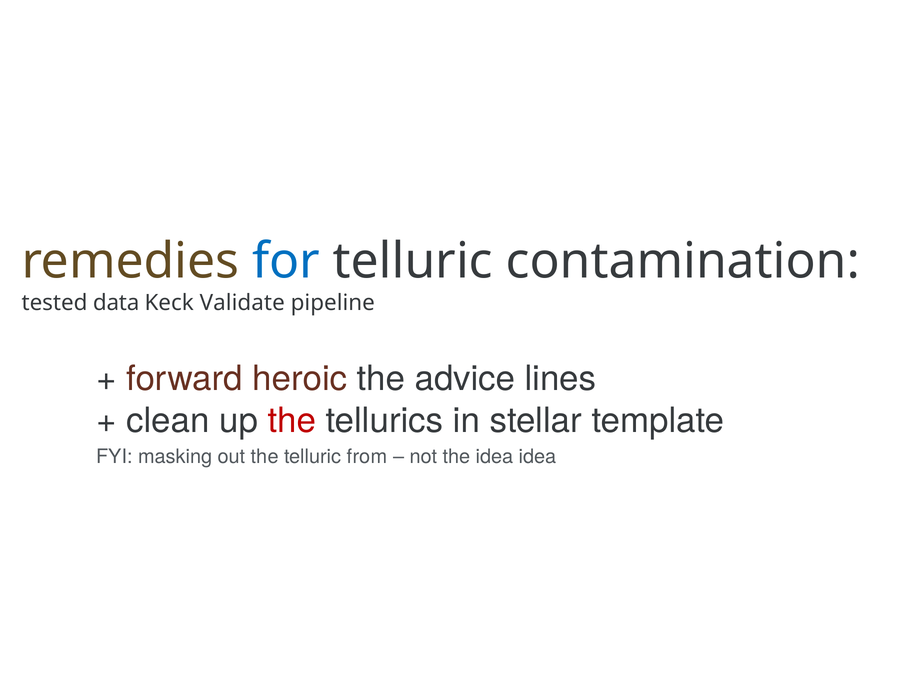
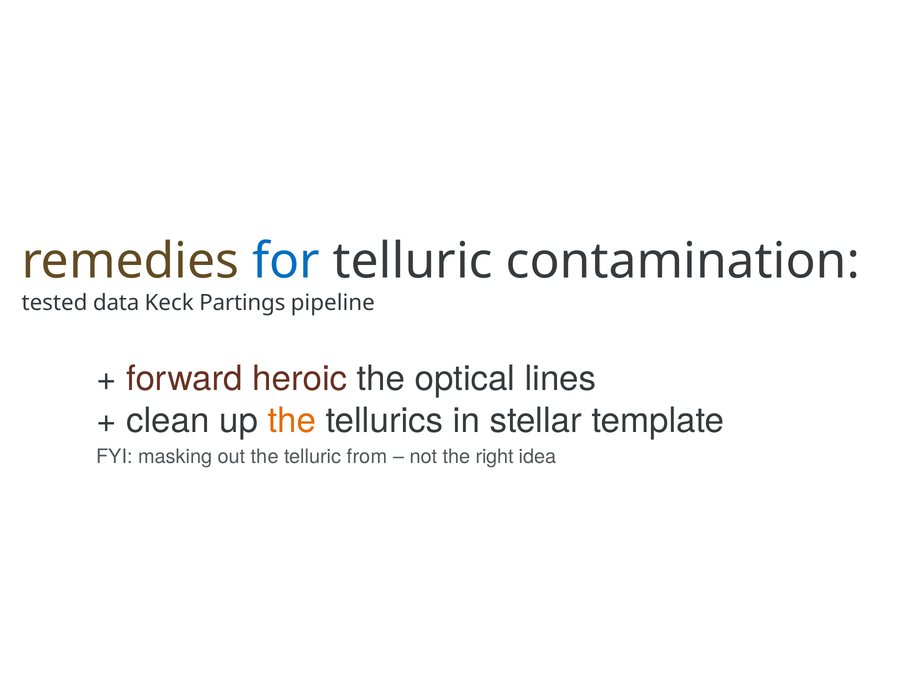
Validate: Validate -> Partings (242, 303)
advice: advice -> optical (465, 379)
the colour: red -> orange (292, 421)
the idea: idea -> right (495, 457)
